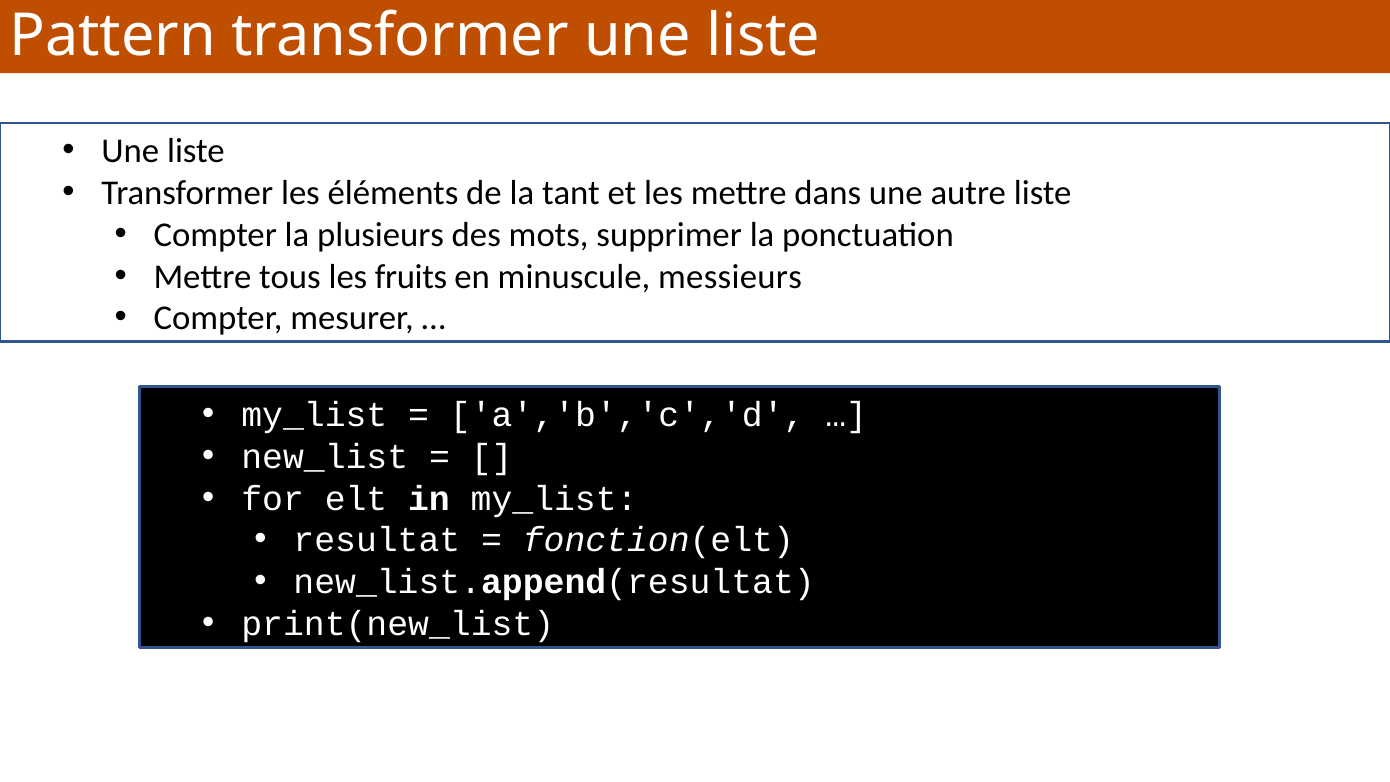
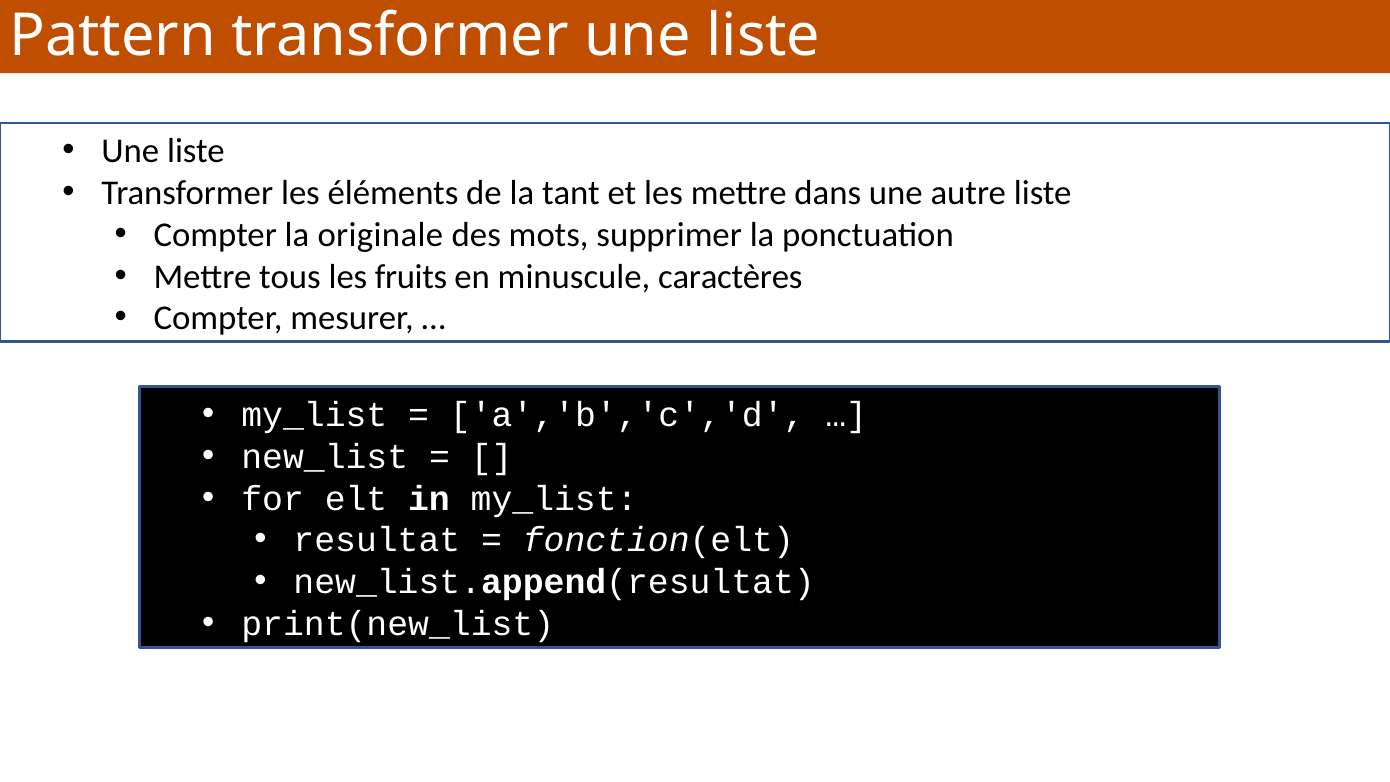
plusieurs: plusieurs -> originale (380, 235)
messieurs: messieurs -> caractères (730, 277)
